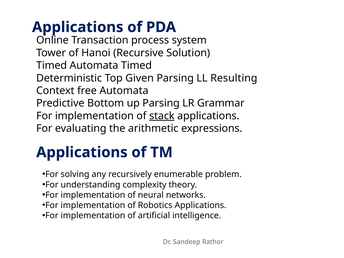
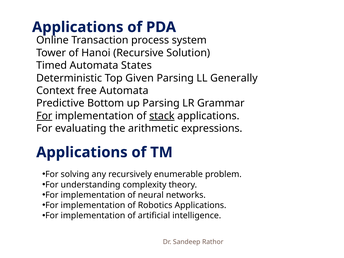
Automata Timed: Timed -> States (136, 65)
Resulting: Resulting -> Generally (234, 78)
For underline: none -> present (44, 116)
